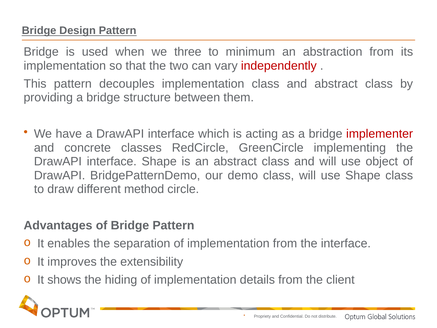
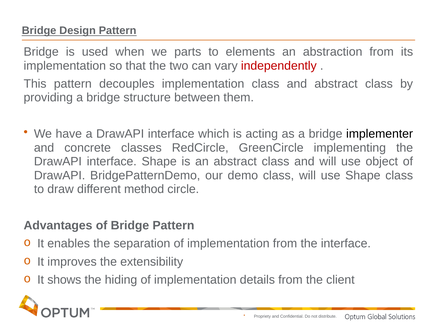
three: three -> parts (188, 52)
minimum: minimum -> elements (250, 52)
implementer colour: red -> black (380, 134)
